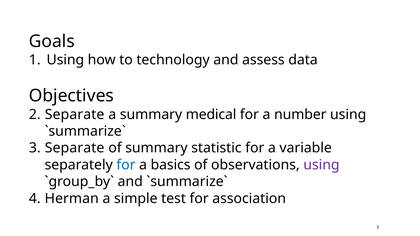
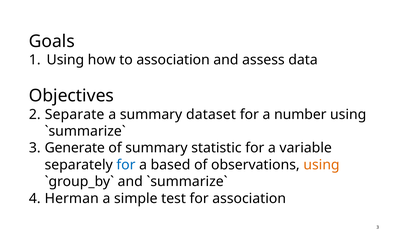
to technology: technology -> association (173, 60)
medical: medical -> dataset (211, 115)
3 Separate: Separate -> Generate (75, 148)
basics: basics -> based (171, 165)
using colour: purple -> orange (321, 165)
